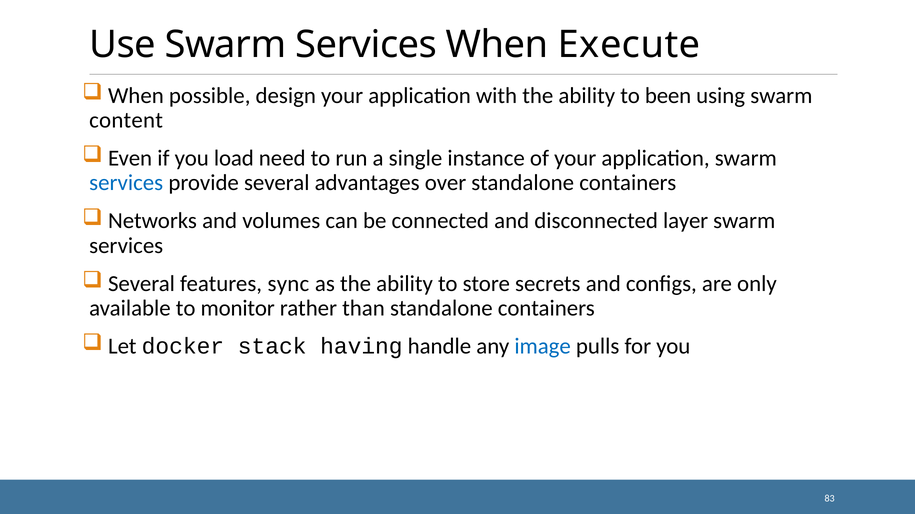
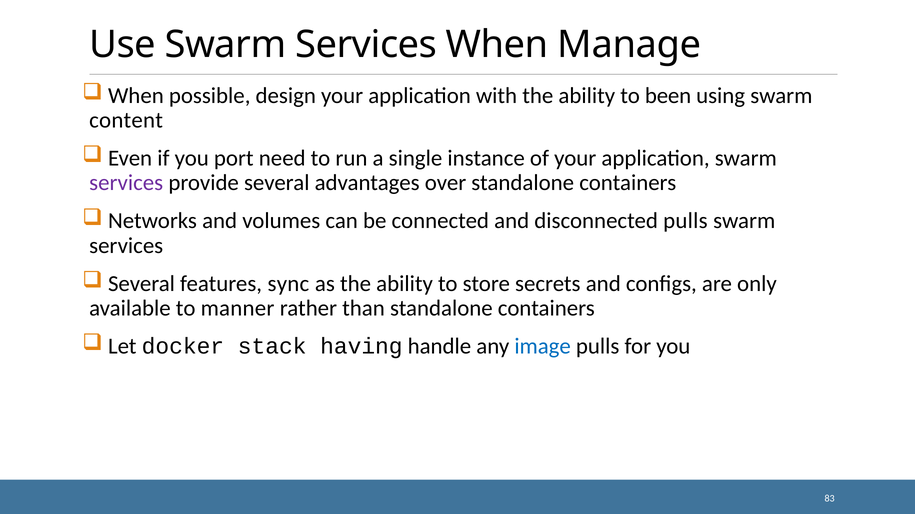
Execute: Execute -> Manage (629, 45)
load: load -> port (234, 158)
services colour: blue -> purple (126, 183)
disconnected layer: layer -> pulls (685, 221)
monitor: monitor -> manner (237, 309)
